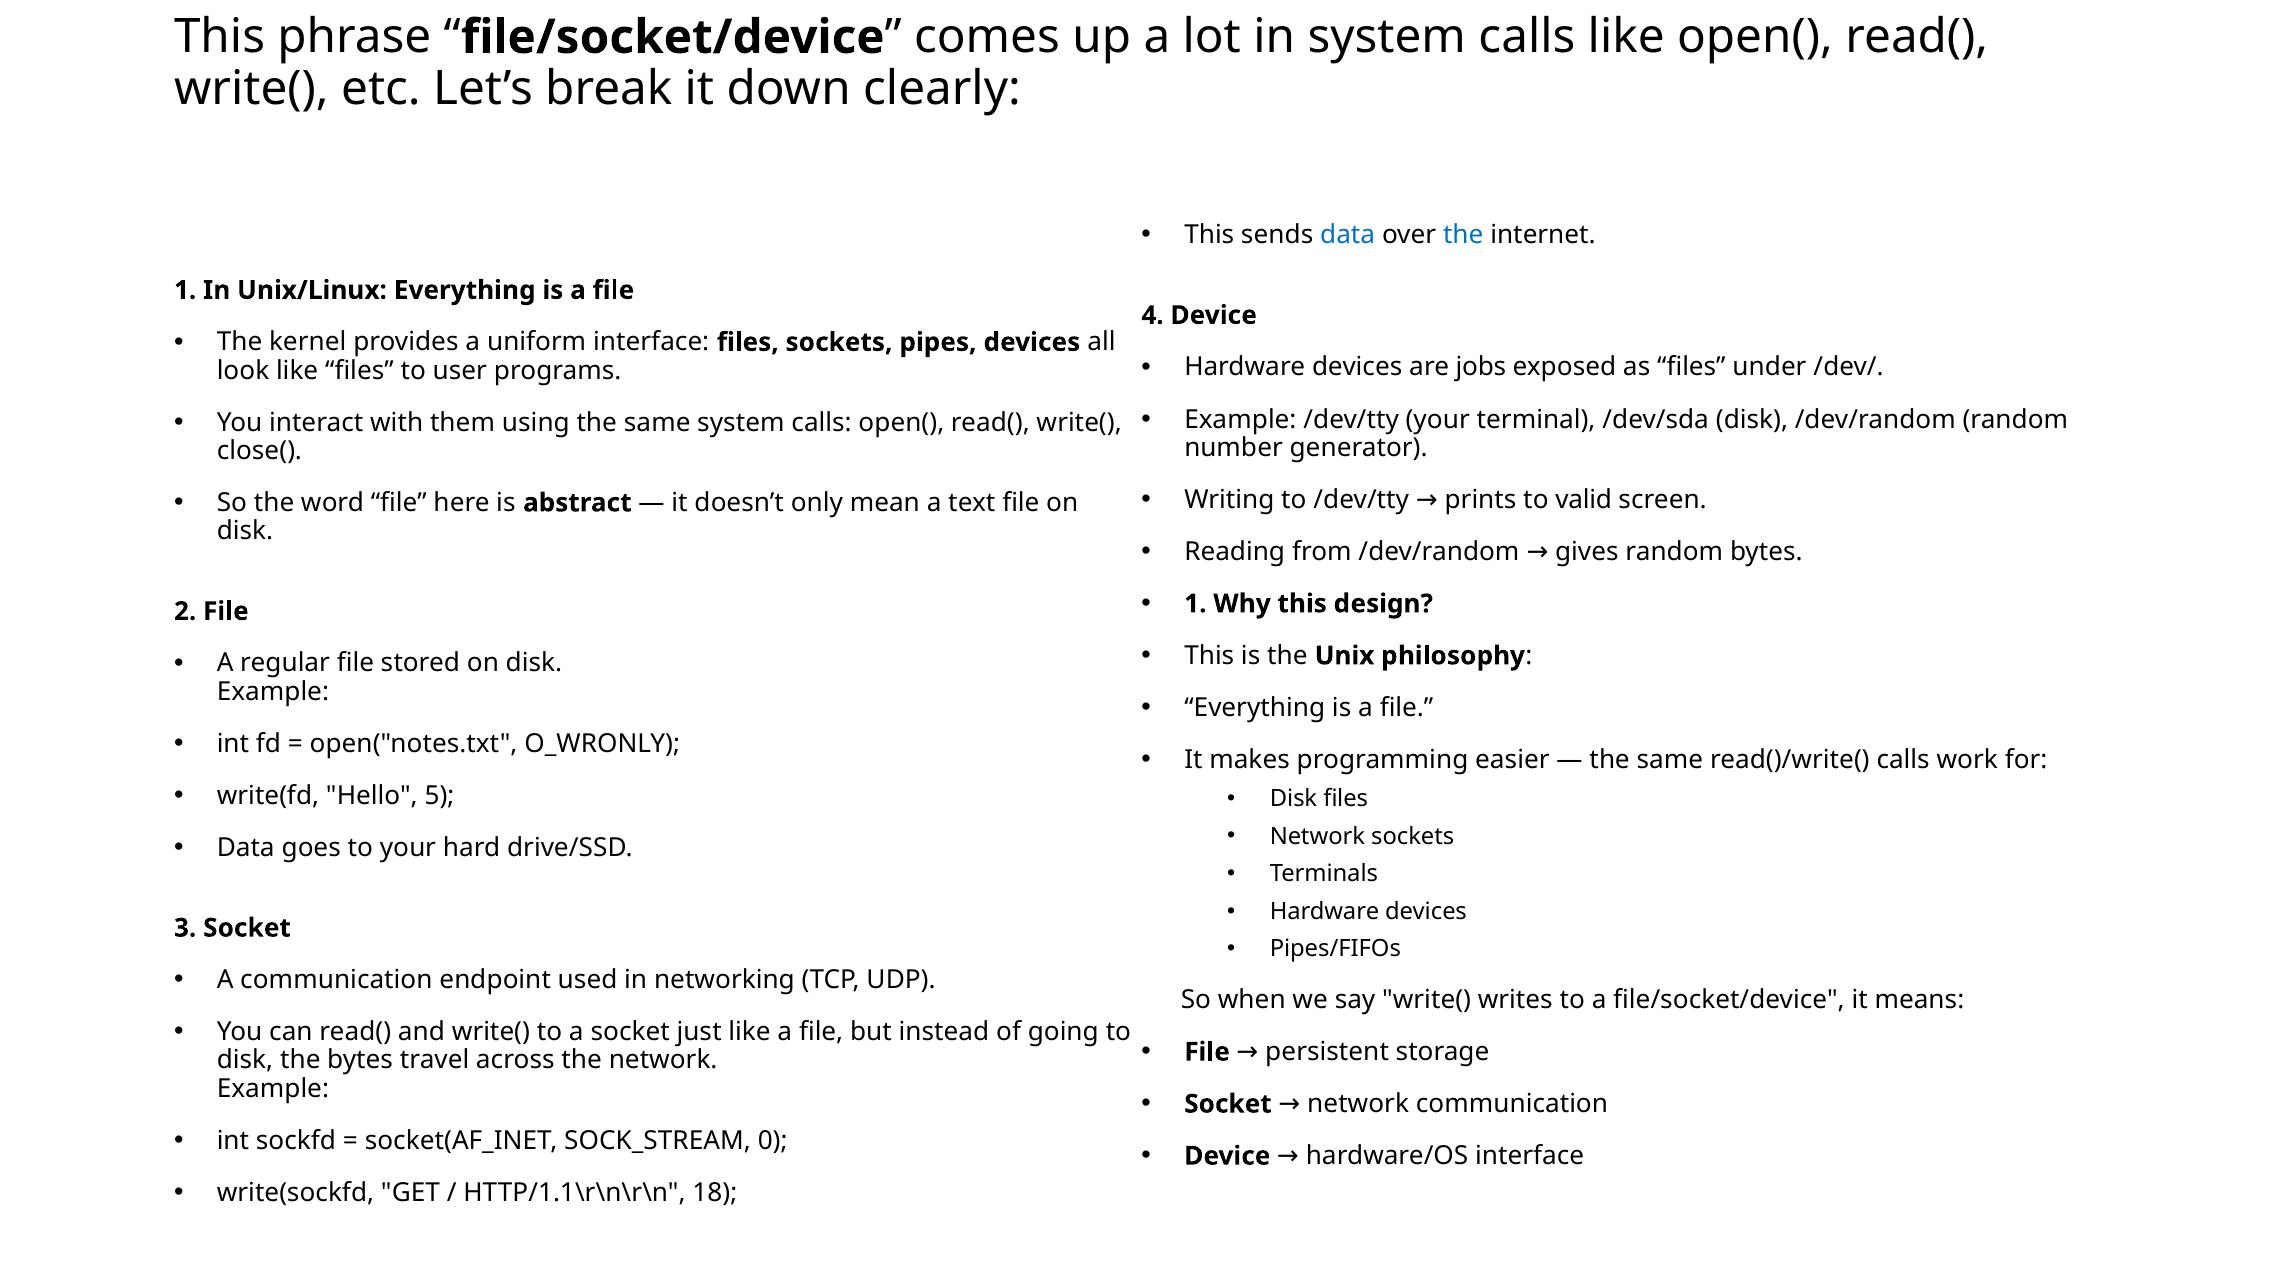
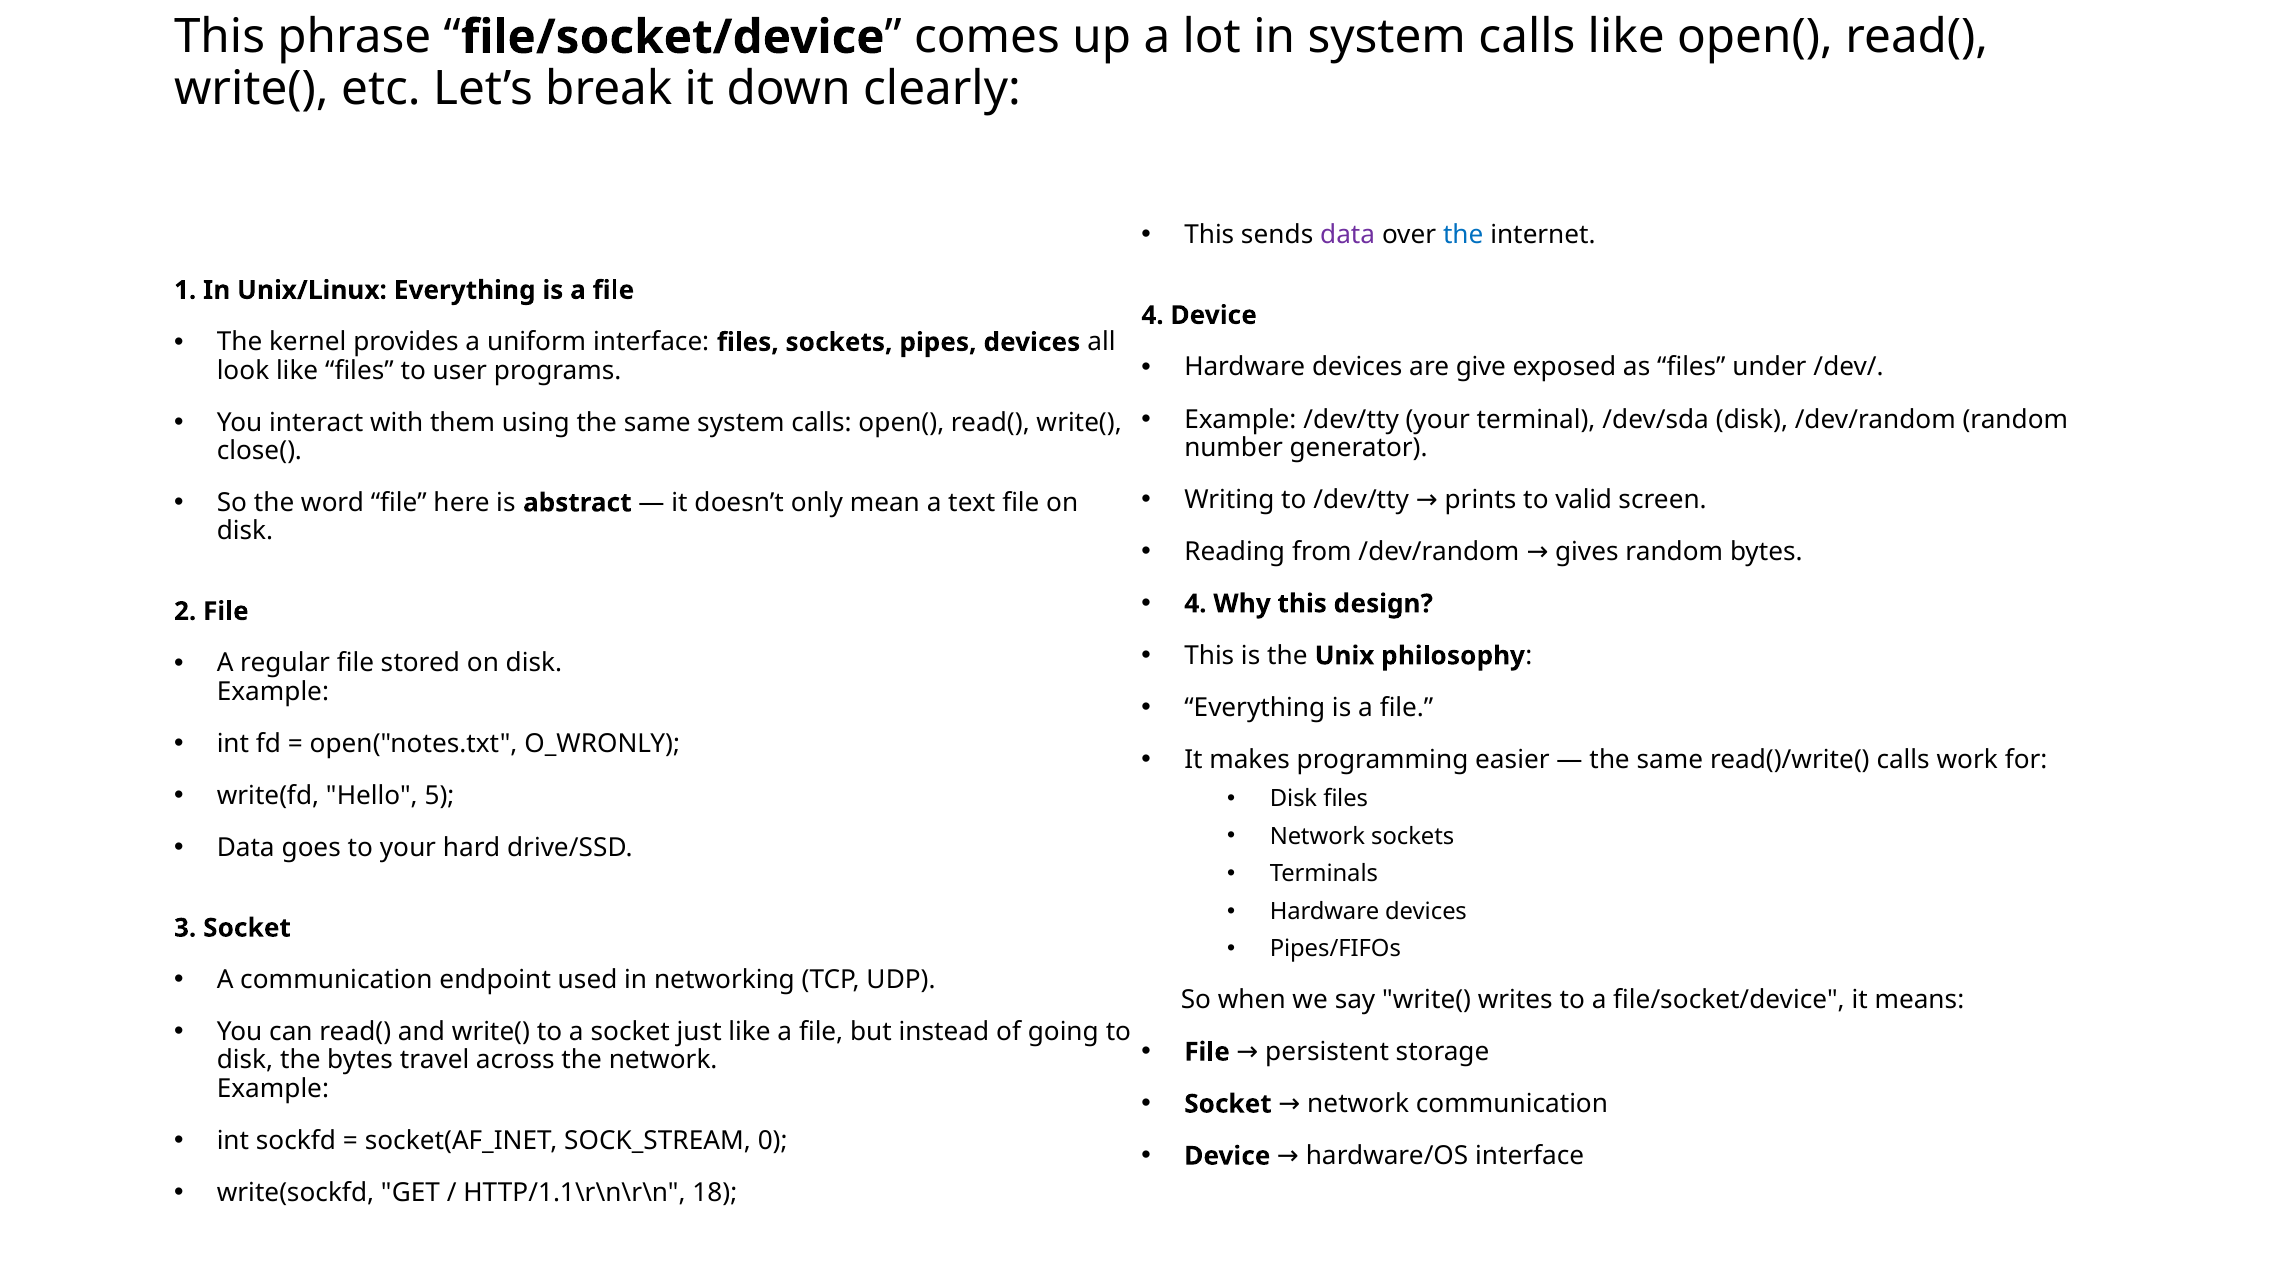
data colour: blue -> purple (1348, 235)
jobs: jobs -> give (1481, 367)
1: 1 -> 4 (1195, 604)
